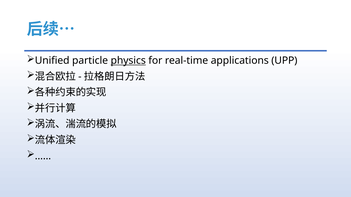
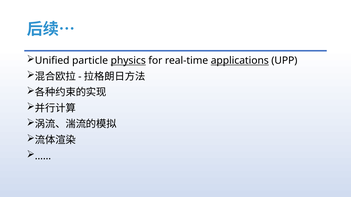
applications underline: none -> present (240, 61)
